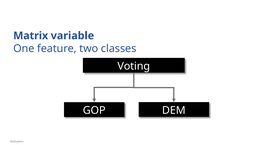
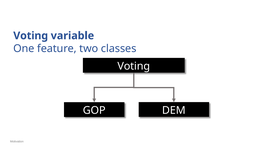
Matrix: Matrix -> Voting (31, 36)
